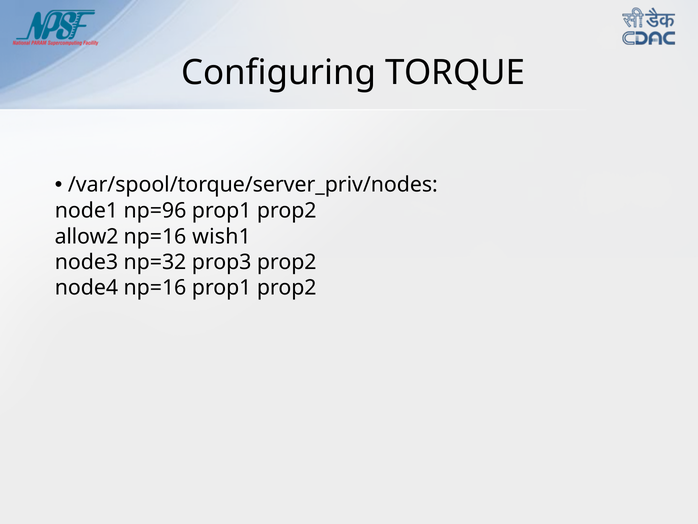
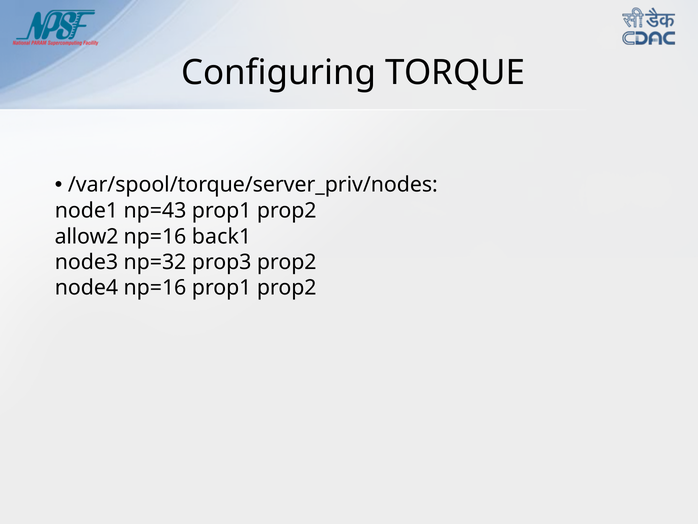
np=96: np=96 -> np=43 (155, 211)
wish1: wish1 -> back1 (222, 236)
